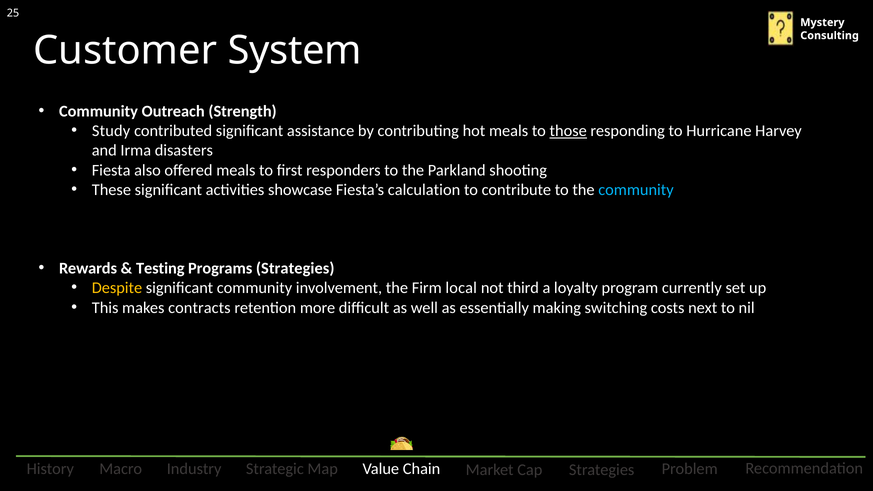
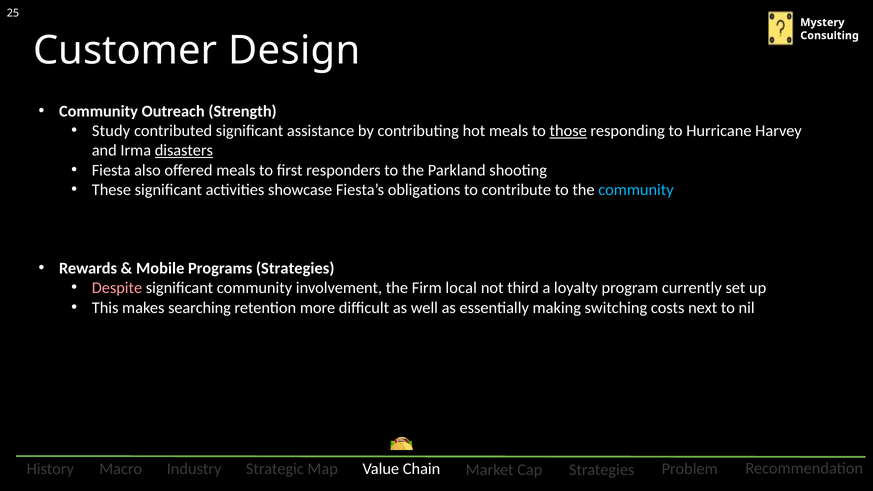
System: System -> Design (294, 51)
disasters underline: none -> present (184, 150)
calculation: calculation -> obligations (424, 190)
Testing: Testing -> Mobile (160, 268)
Despite colour: yellow -> pink (117, 288)
contracts: contracts -> searching (200, 308)
